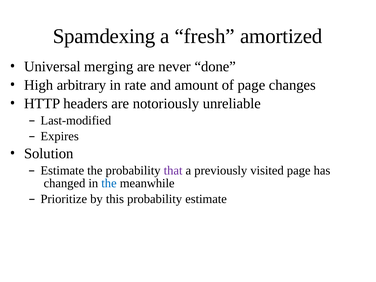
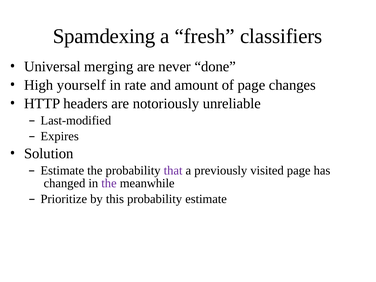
amortized: amortized -> classifiers (281, 36)
arbitrary: arbitrary -> yourself (81, 85)
the colour: blue -> purple (109, 183)
